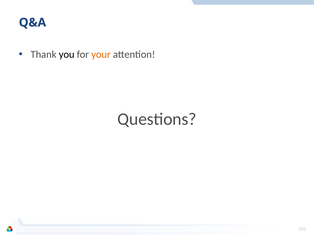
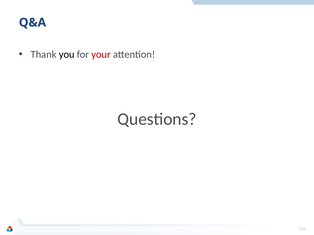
your colour: orange -> red (101, 55)
